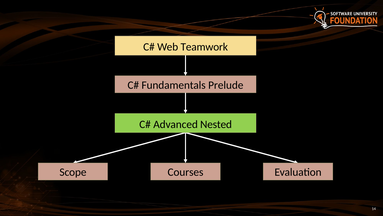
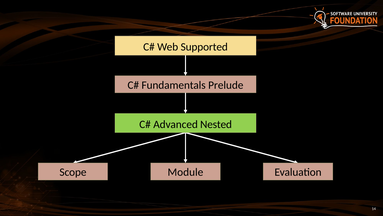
Teamwork: Teamwork -> Supported (204, 47)
Courses: Courses -> Module (185, 172)
